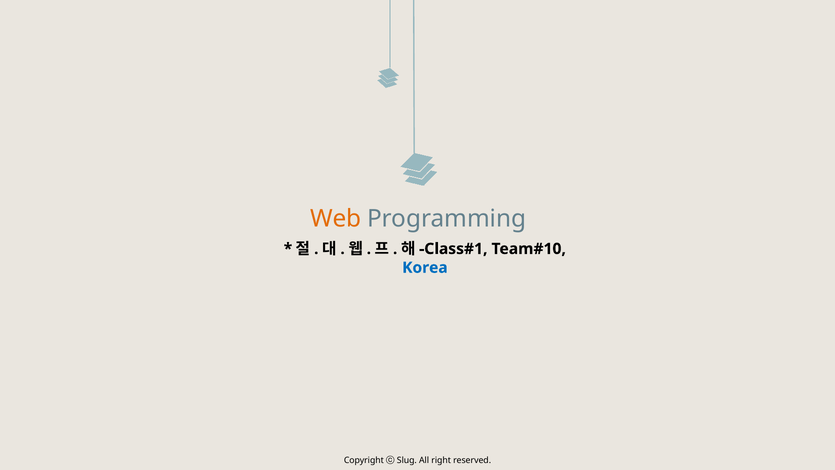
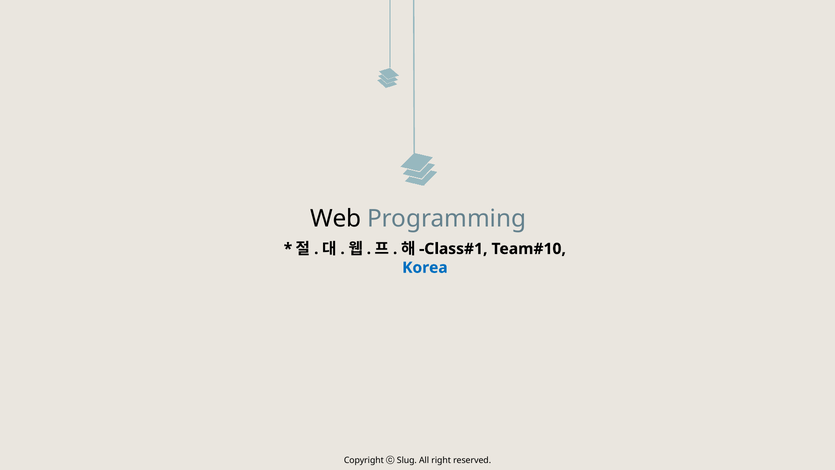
Web colour: orange -> black (336, 218)
